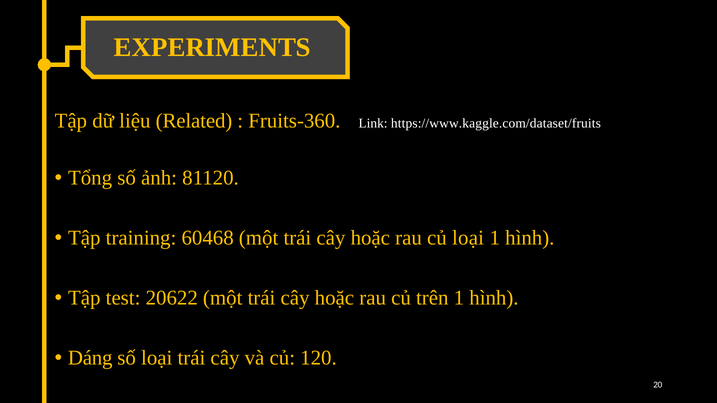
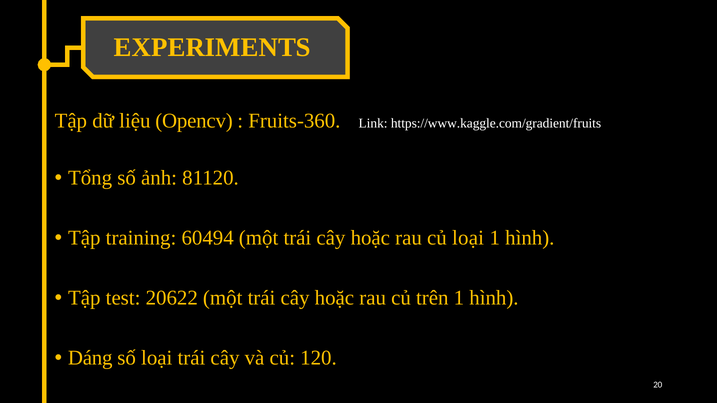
Related: Related -> Opencv (194, 121)
https://www.kaggle.com/dataset/fruits: https://www.kaggle.com/dataset/fruits -> https://www.kaggle.com/gradient/fruits (496, 124)
60468: 60468 -> 60494 (208, 238)
